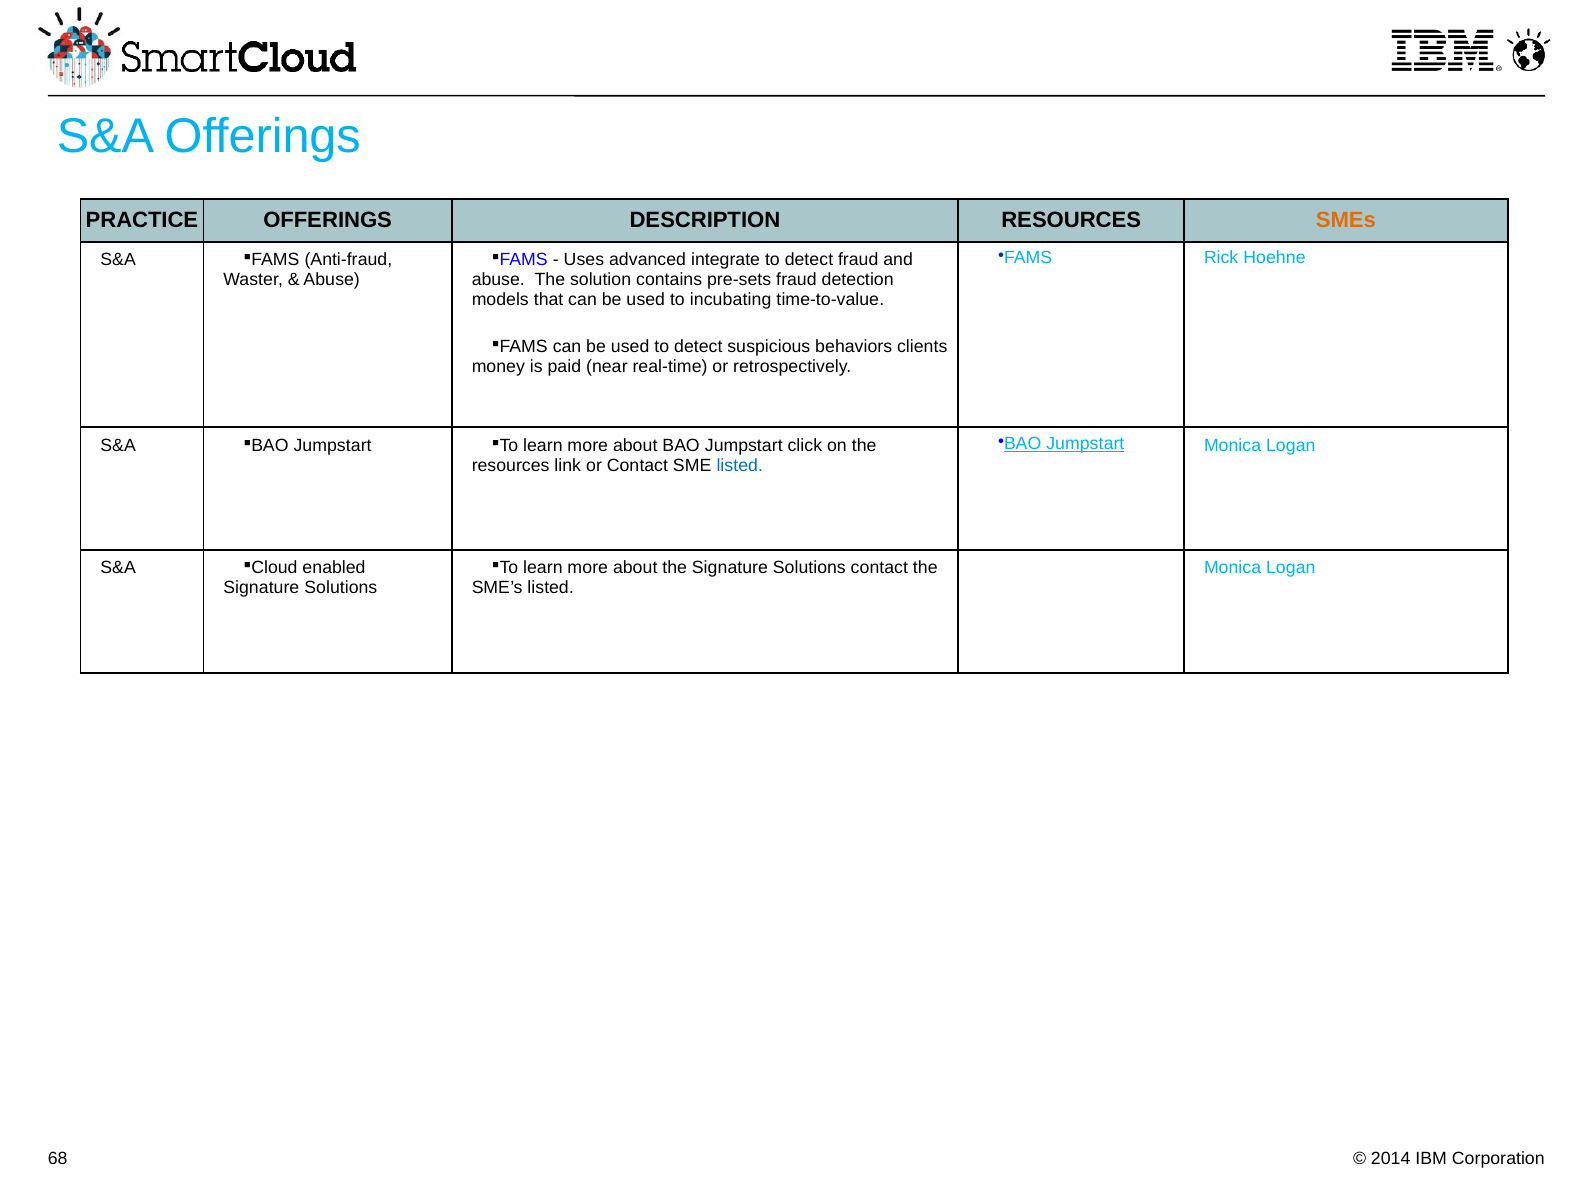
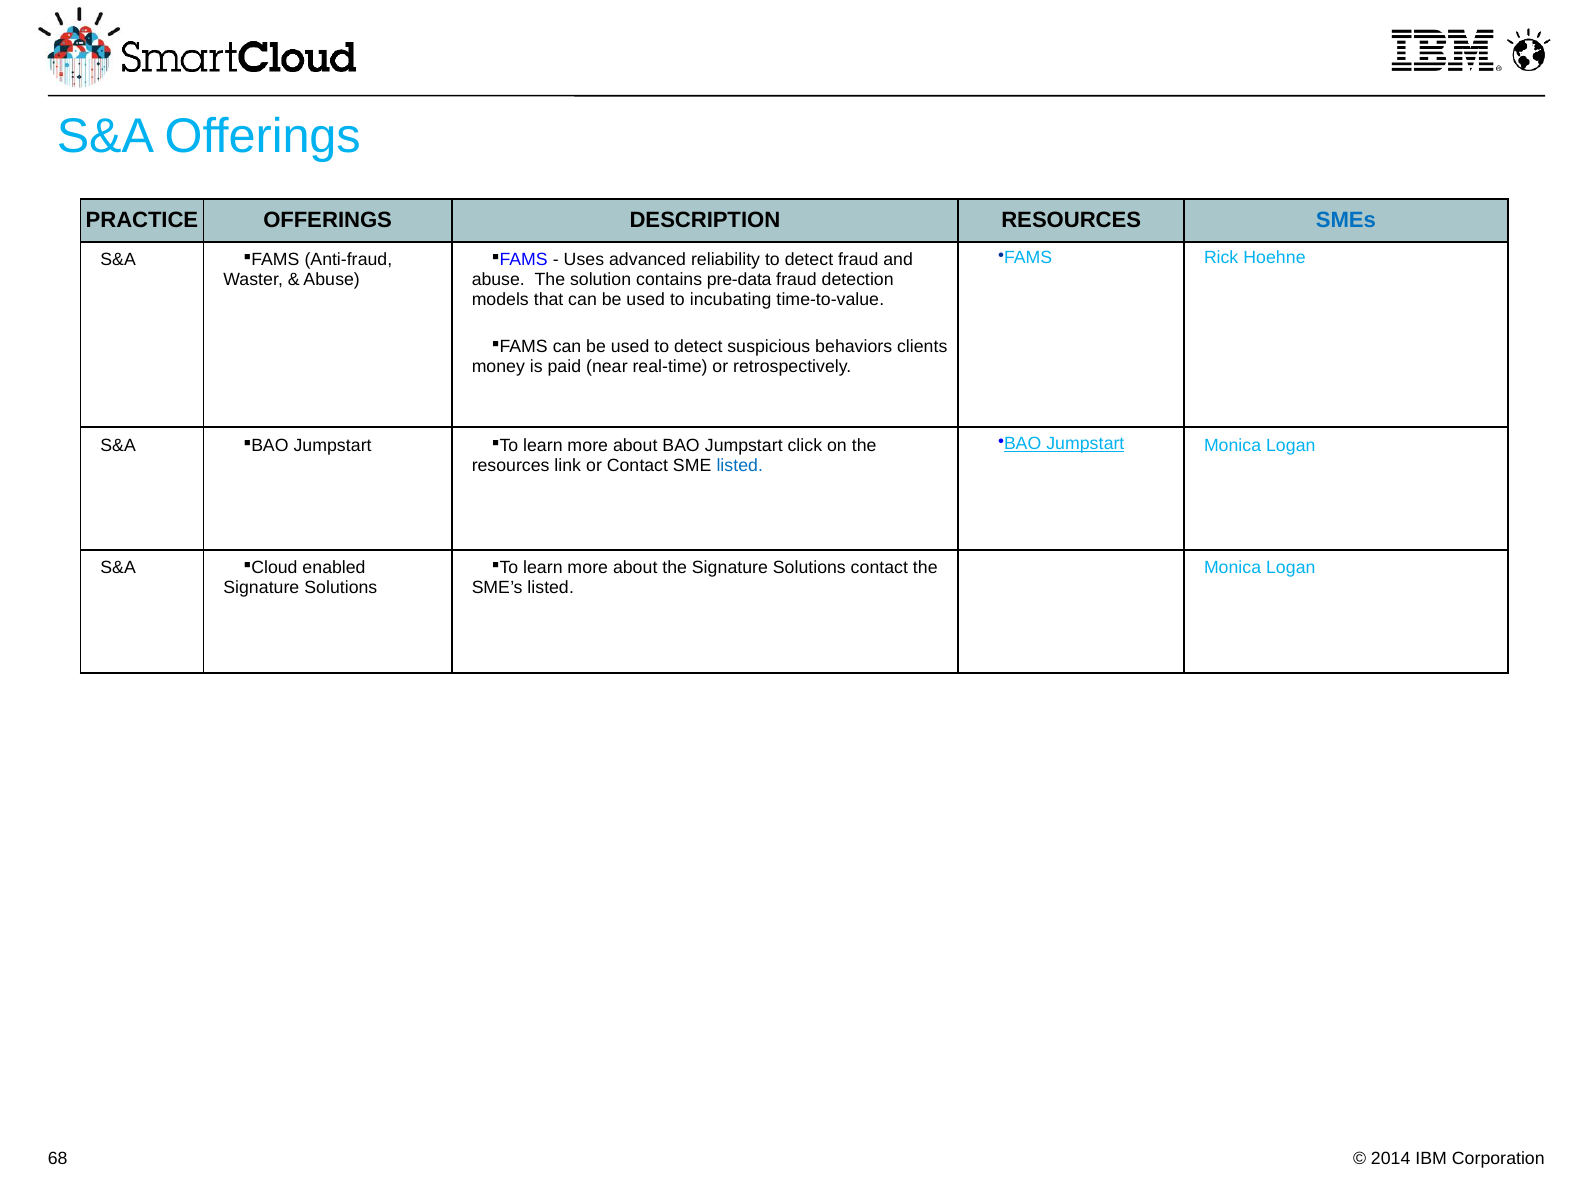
SMEs colour: orange -> blue (1346, 220)
integrate: integrate -> reliability (726, 260)
pre-sets: pre-sets -> pre-data (739, 280)
